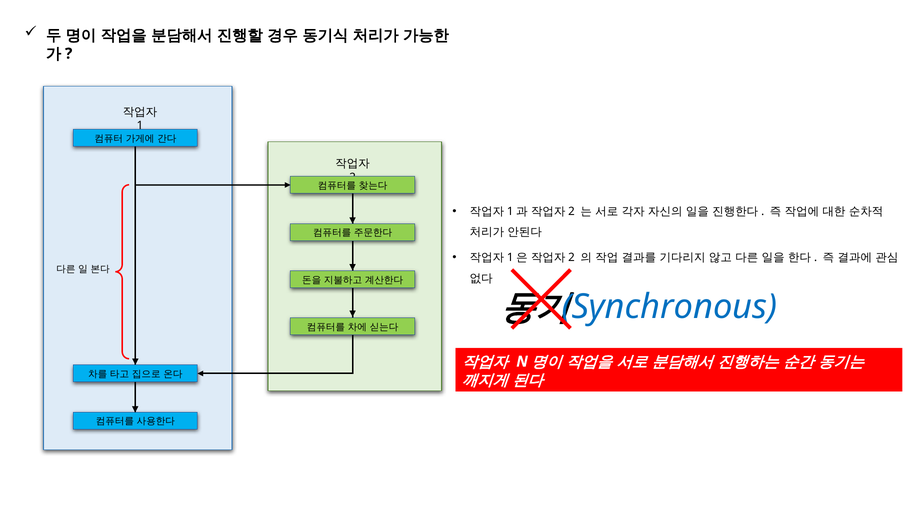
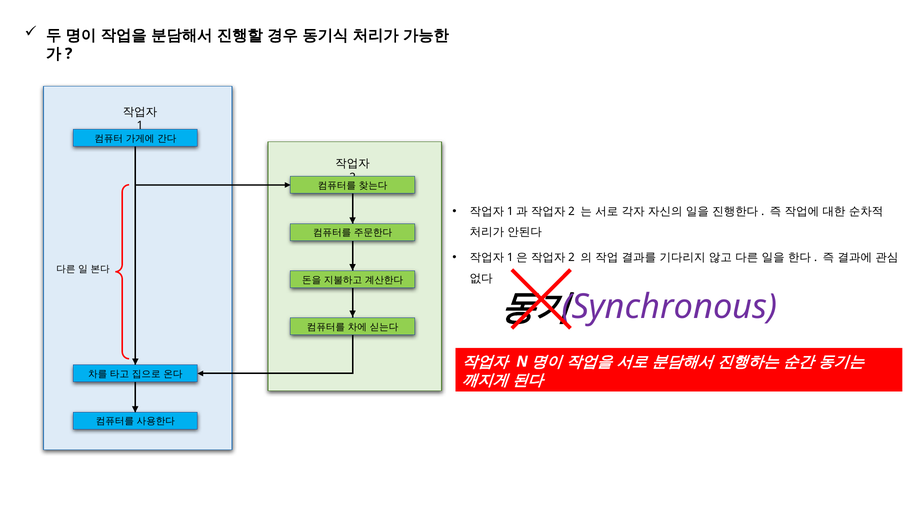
Synchronous colour: blue -> purple (669, 307)
